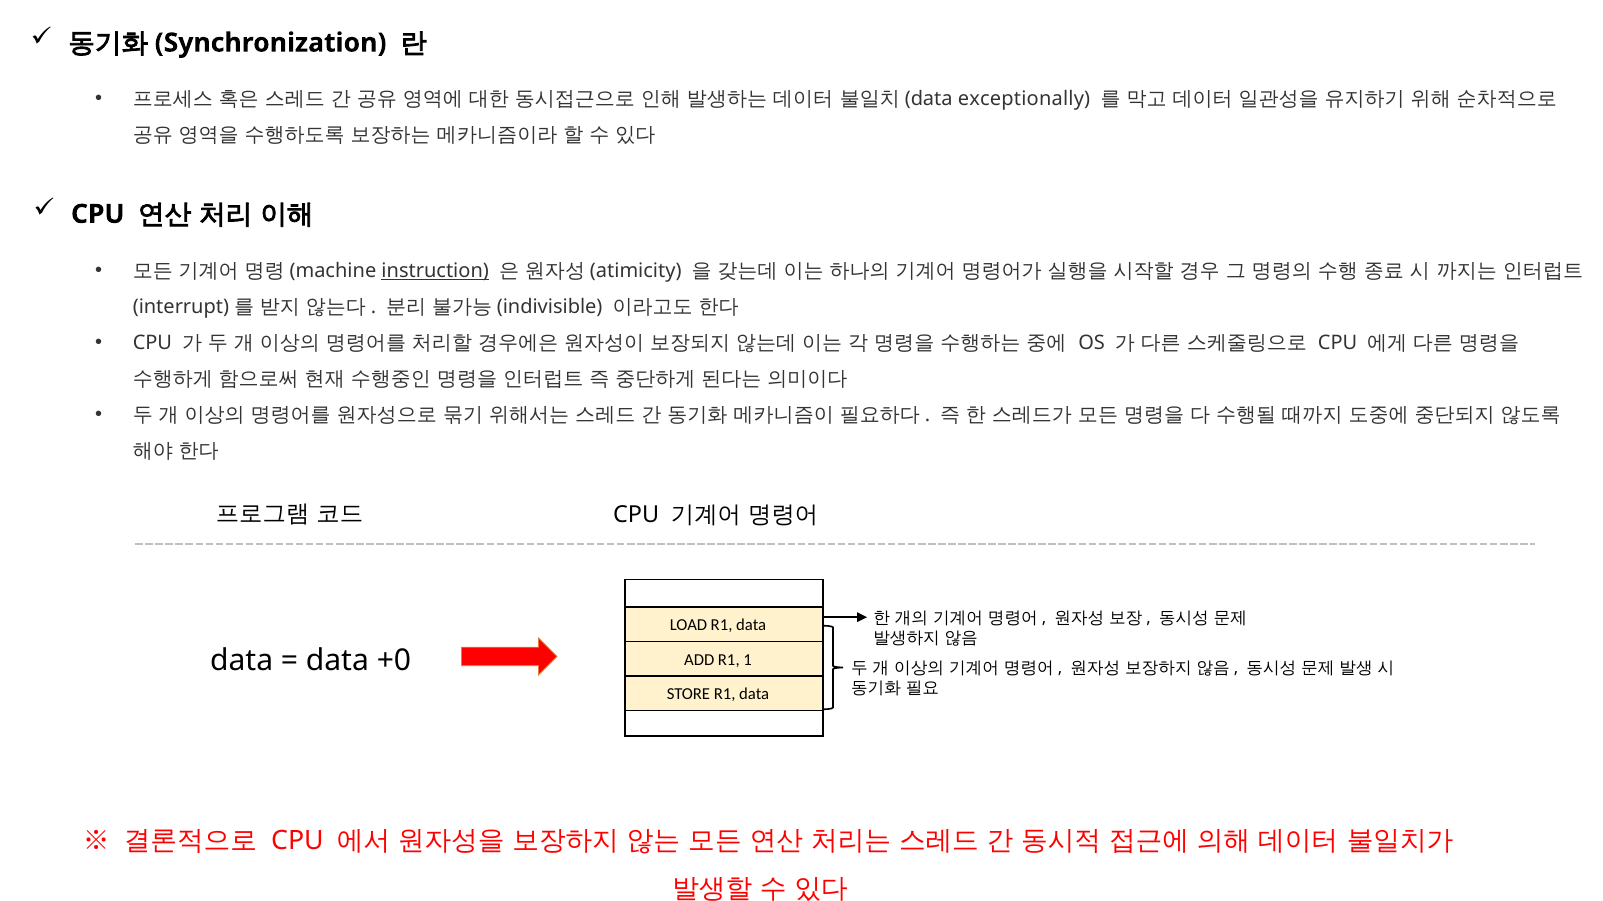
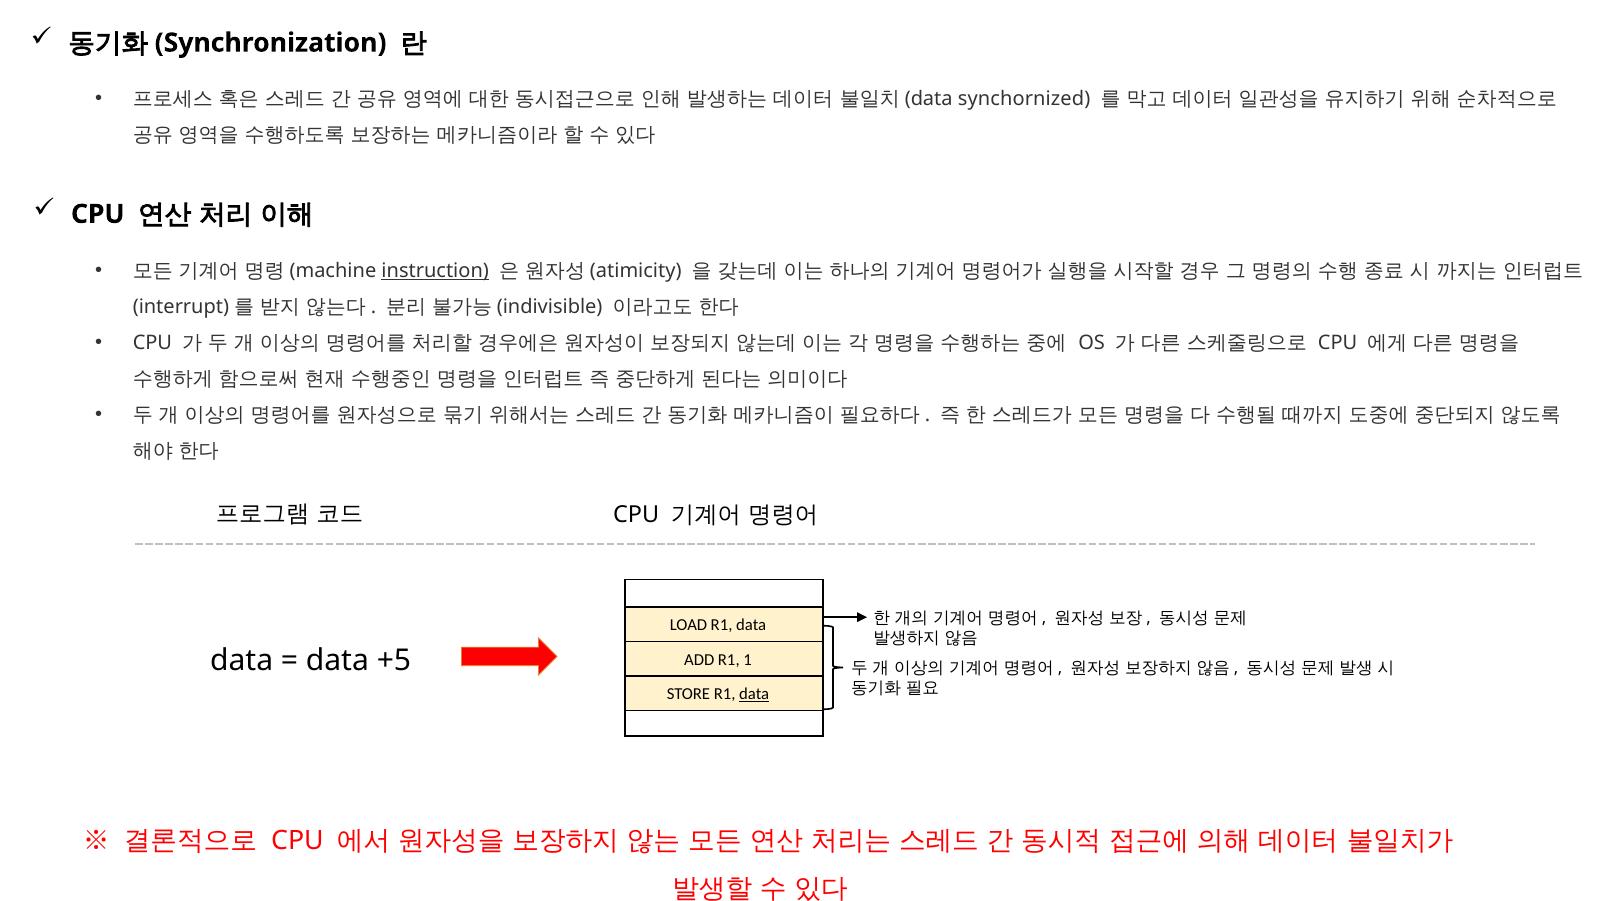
exceptionally: exceptionally -> synchornized (1024, 99)
+0: +0 -> +5 (394, 662)
data underline: none -> present (754, 695)
